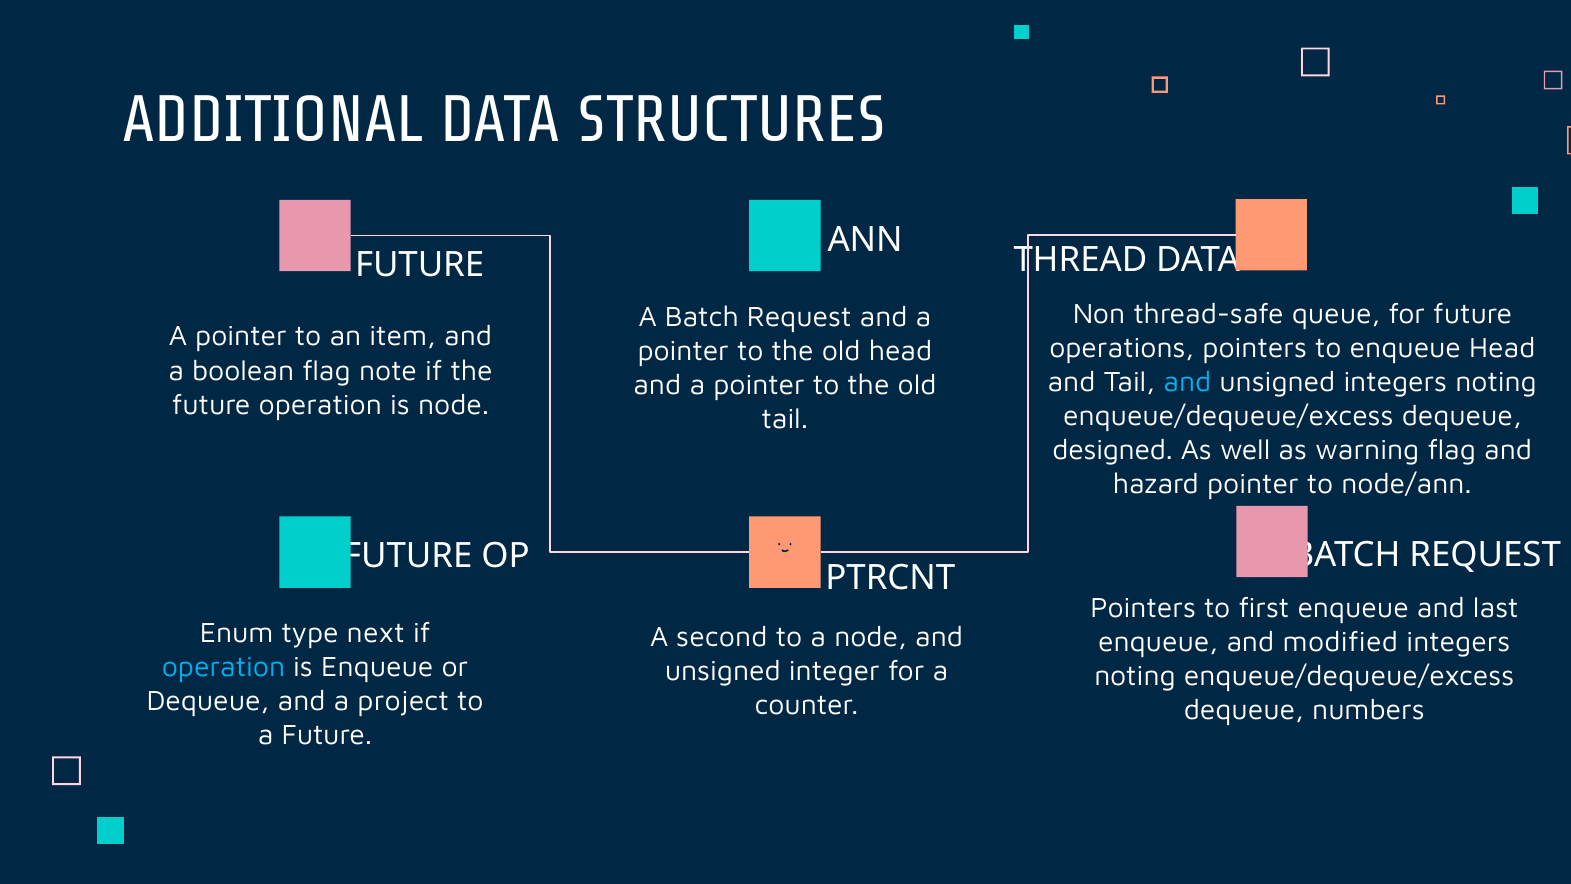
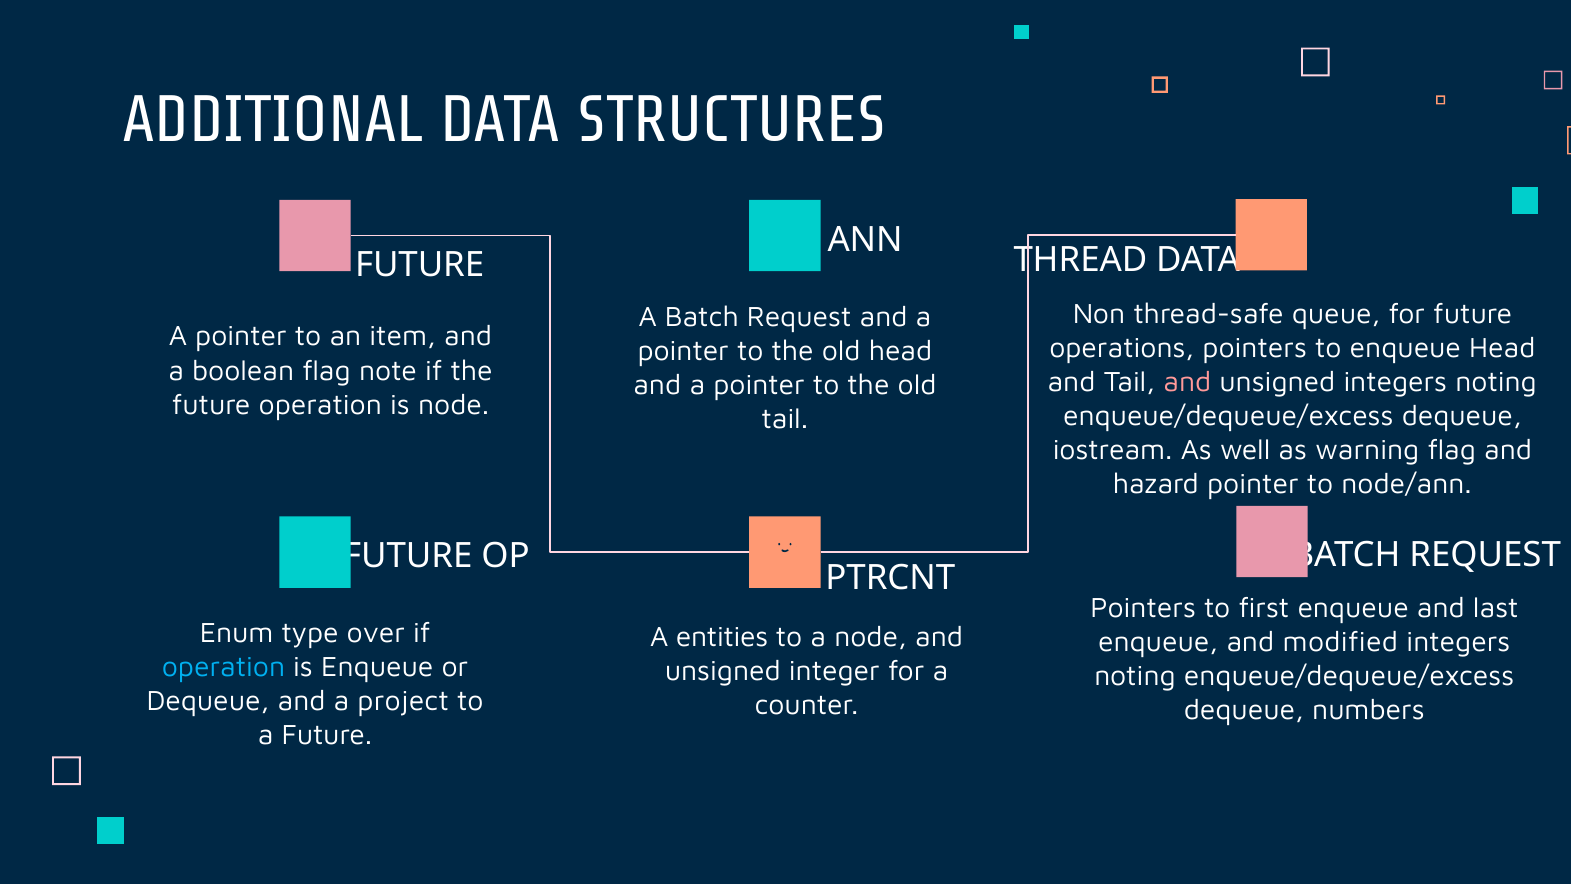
and colour: light blue -> pink (1187, 382)
designed: designed -> iostream (1113, 450)
next: next -> over (376, 633)
second: second -> entities (722, 636)
